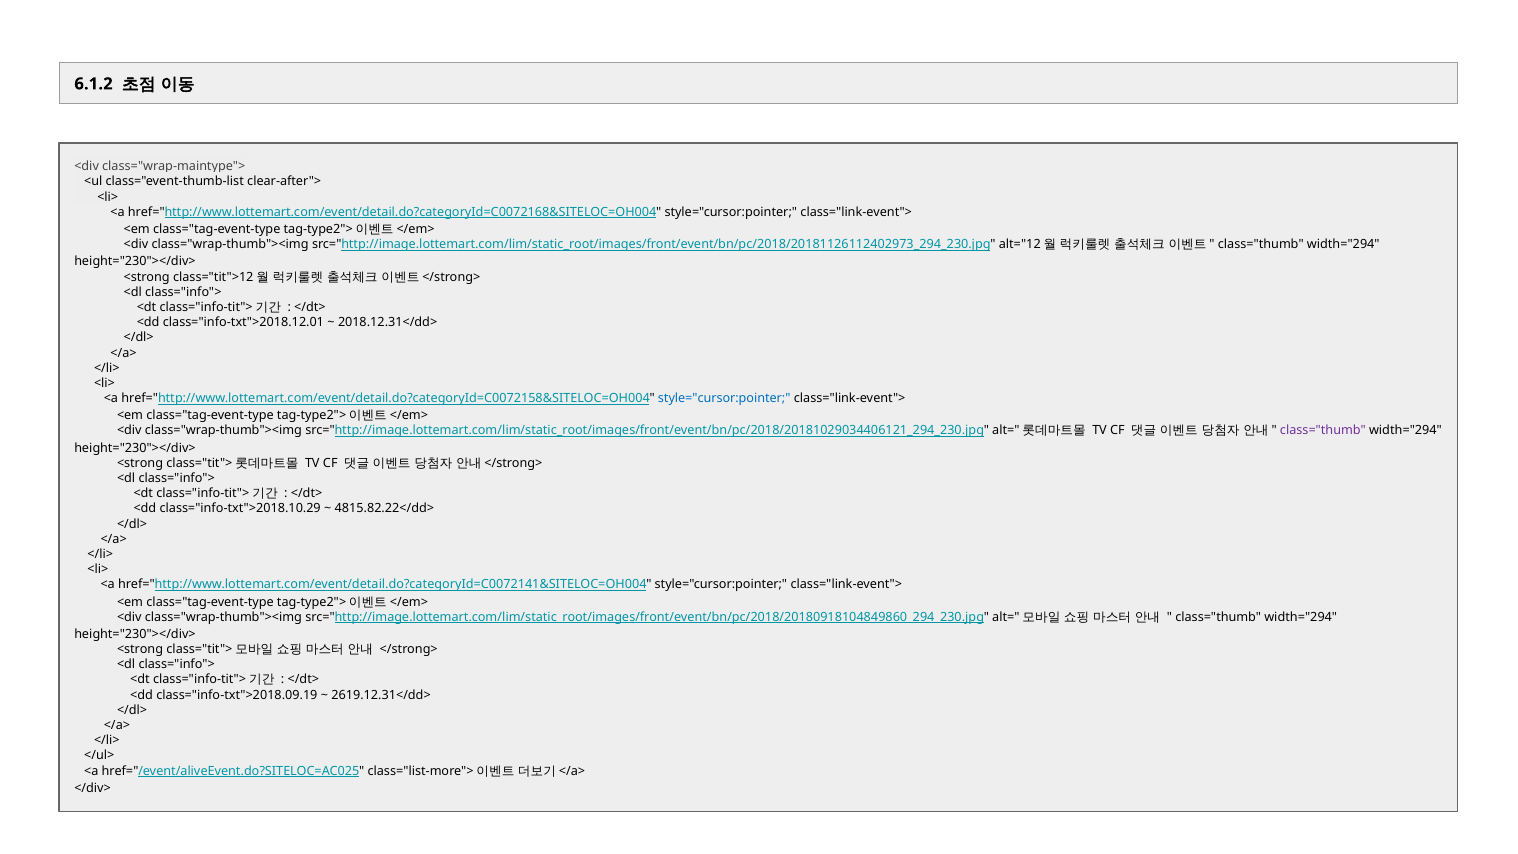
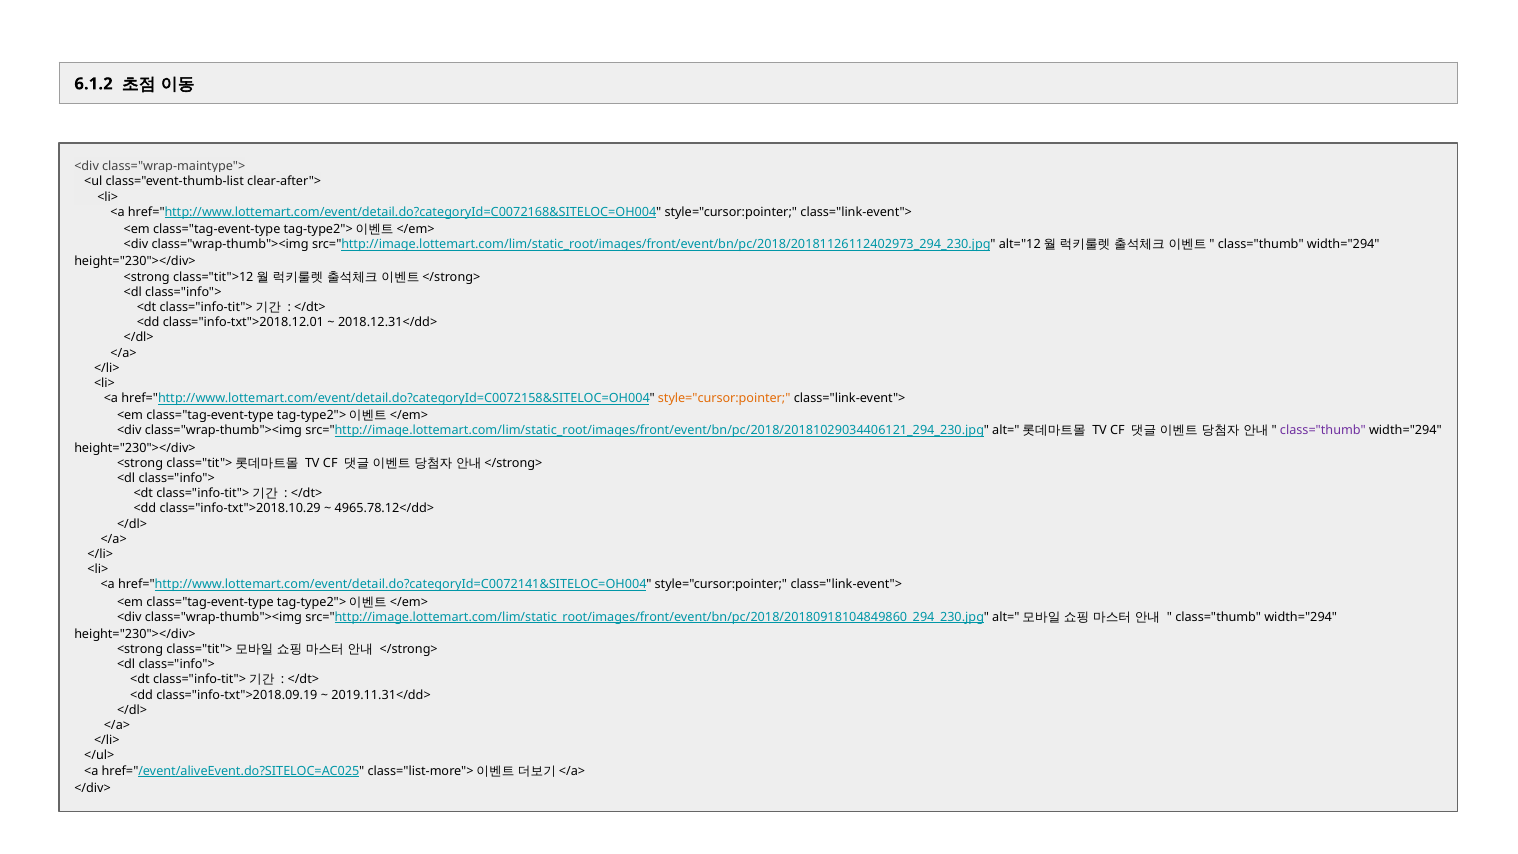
style="cursor:pointer colour: blue -> orange (724, 398)
4815.82.22</dd>: 4815.82.22</dd> -> 4965.78.12</dd> (384, 509)
2619.12.31</dd>: 2619.12.31</dd> -> 2019.11.31</dd> (381, 695)
